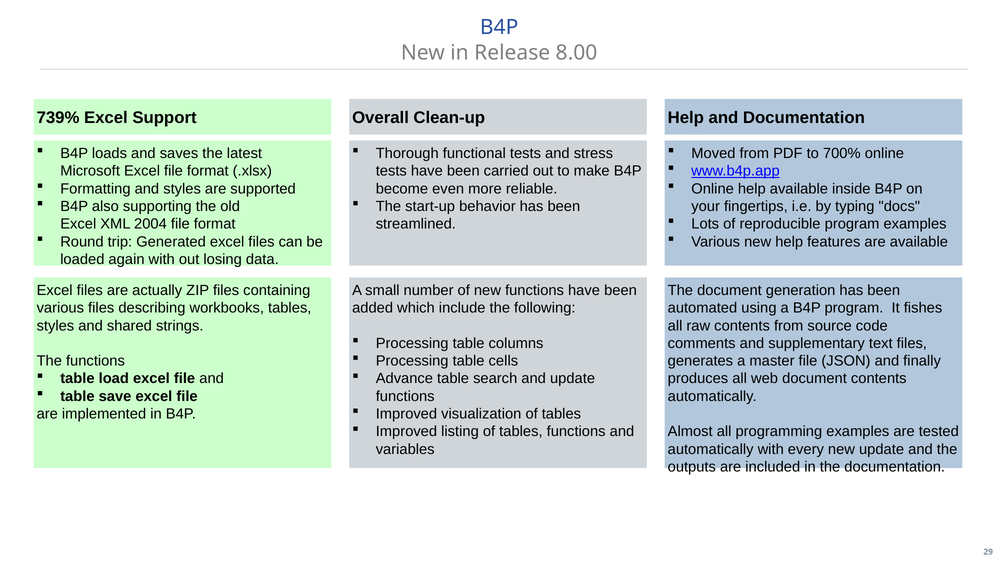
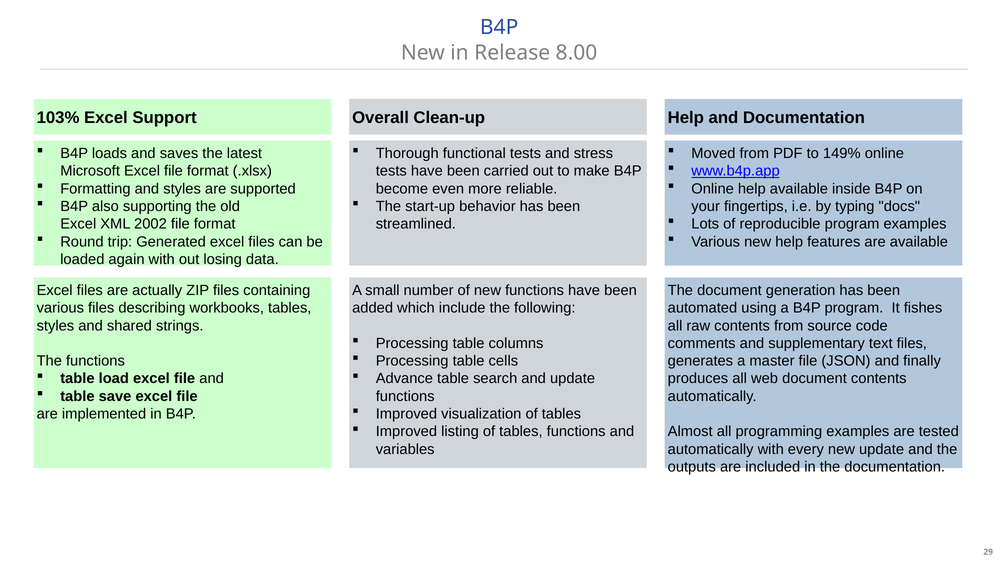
739%: 739% -> 103% (58, 118)
700%: 700% -> 149% (842, 153)
2004: 2004 -> 2002 (150, 224)
